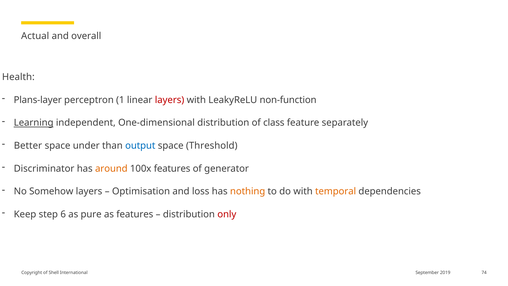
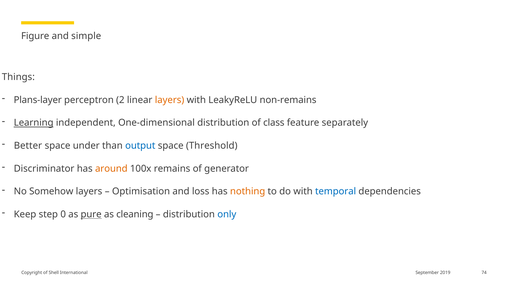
Actual: Actual -> Figure (35, 36)
overall: overall -> simple (86, 36)
Health: Health -> Things (18, 77)
1: 1 -> 2 (120, 100)
layers colour: red -> orange (170, 100)
non-function: non-function -> non-remains (288, 100)
100x features: features -> remains (172, 168)
temporal colour: orange -> blue (336, 191)
6: 6 -> 0 (63, 214)
pure underline: none -> present (91, 214)
as features: features -> cleaning (135, 214)
only colour: red -> blue (227, 214)
